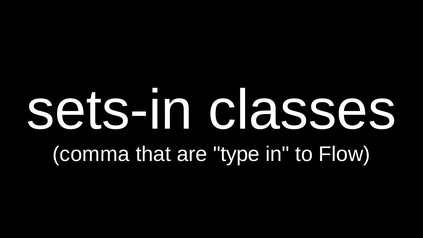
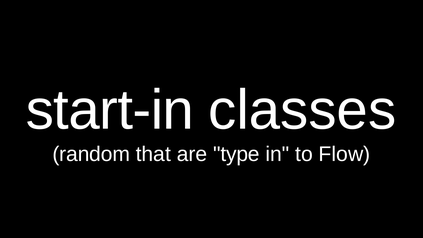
sets-in: sets-in -> start-in (110, 110)
comma: comma -> random (91, 154)
